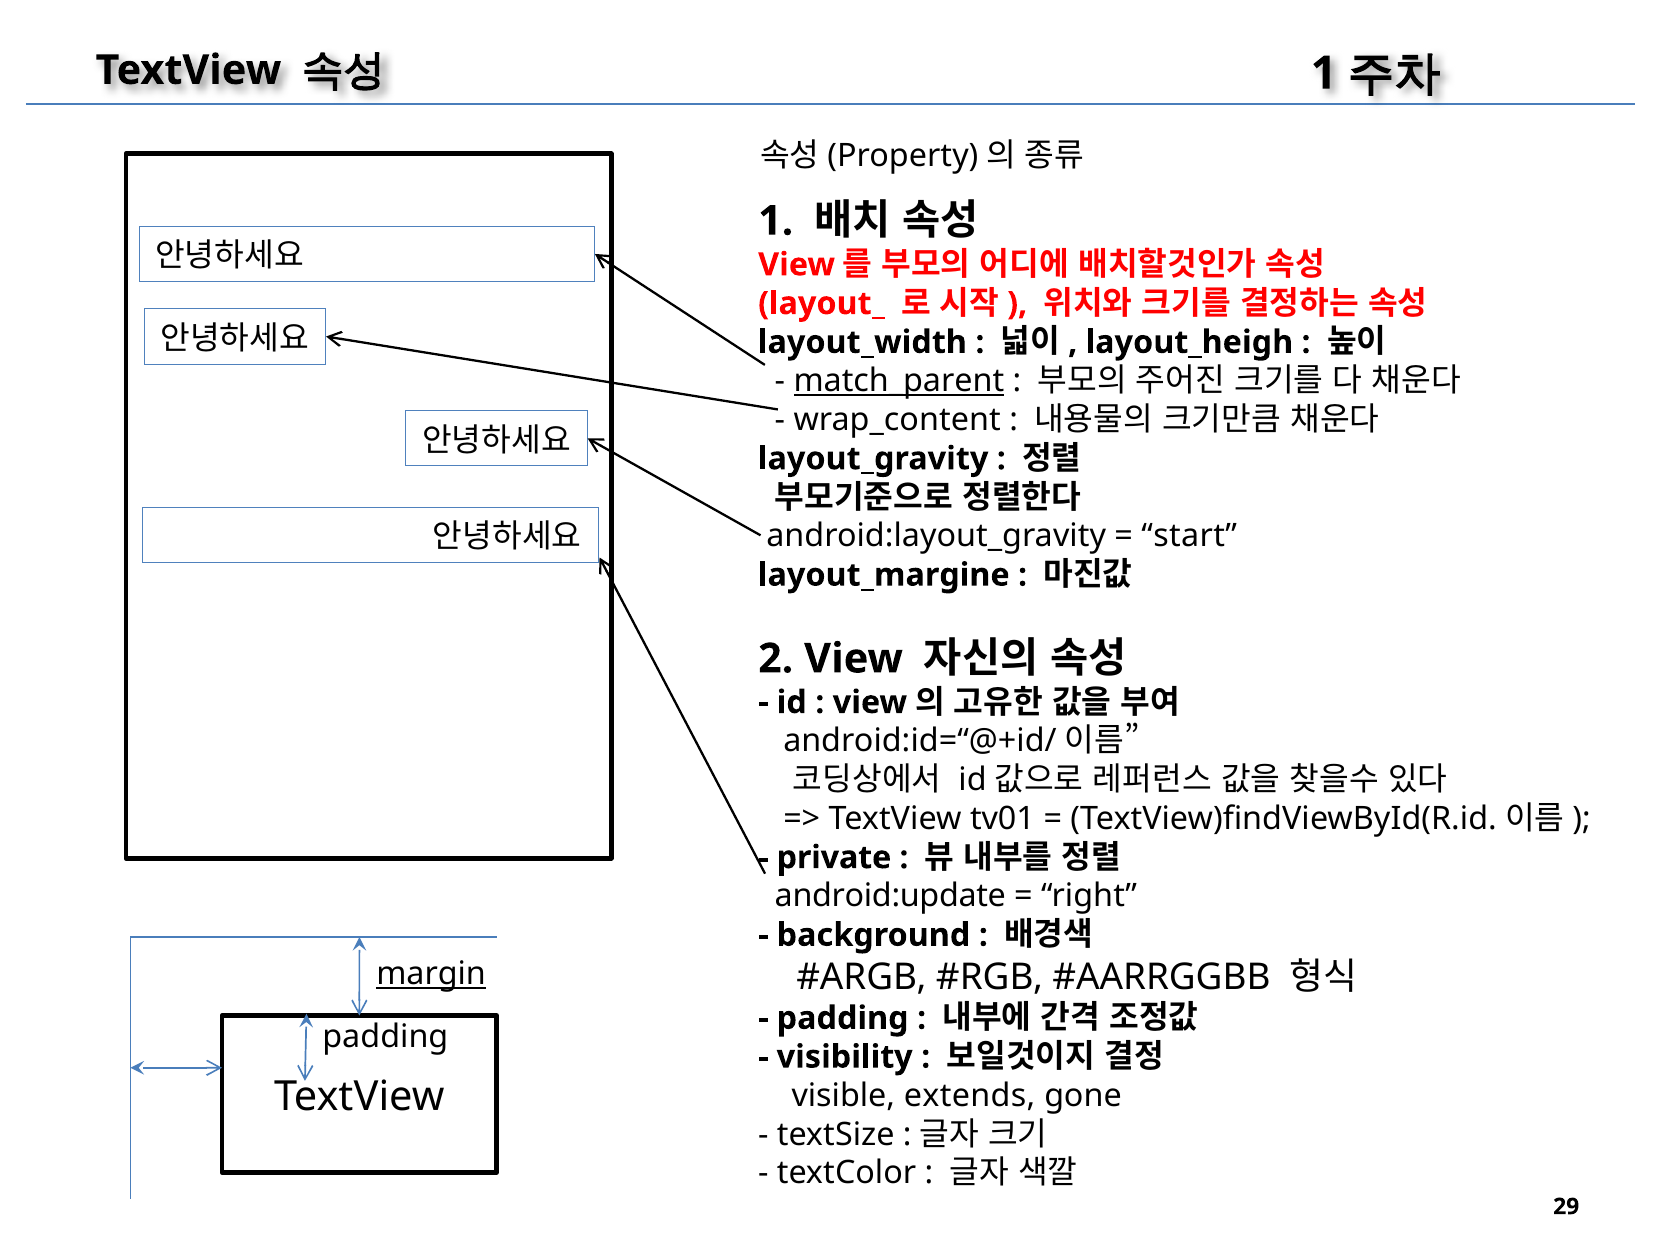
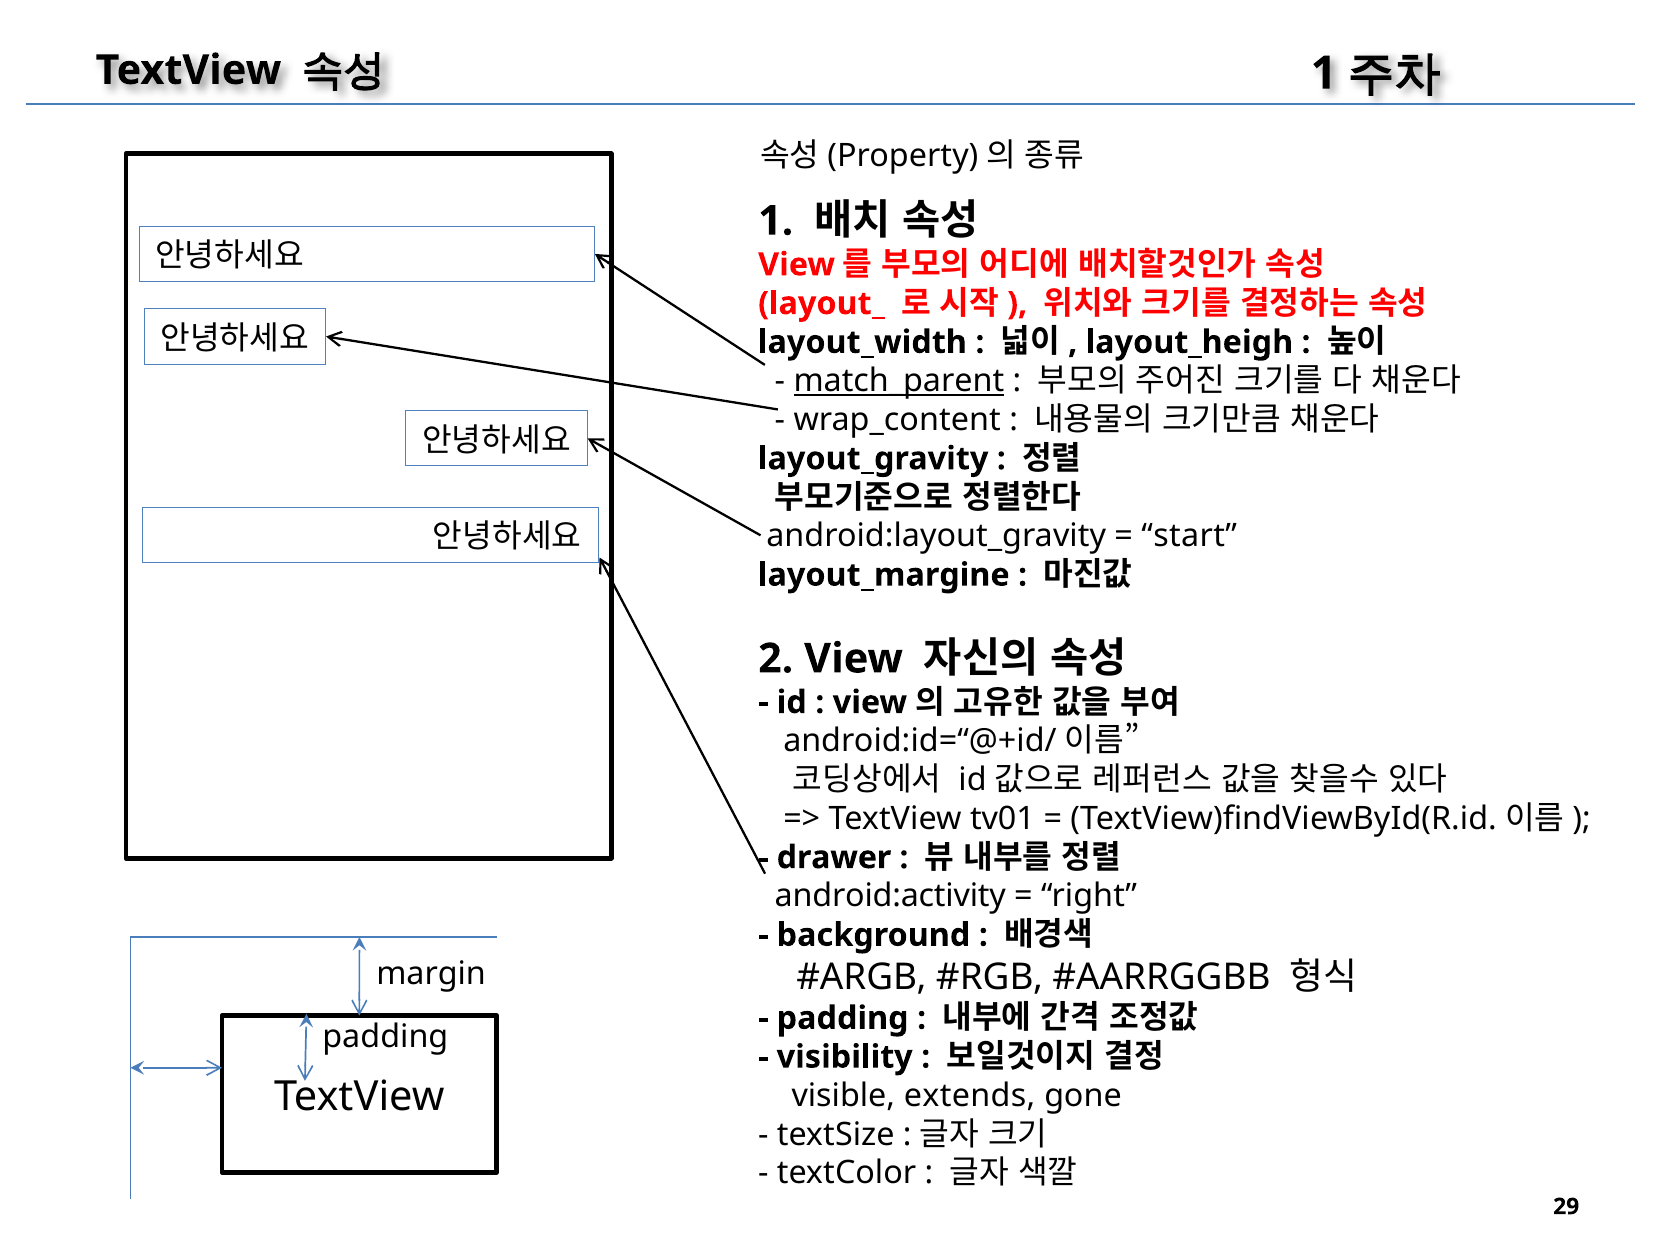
private: private -> drawer (834, 857)
android:update: android:update -> android:activity (890, 896)
margin underline: present -> none (431, 974)
